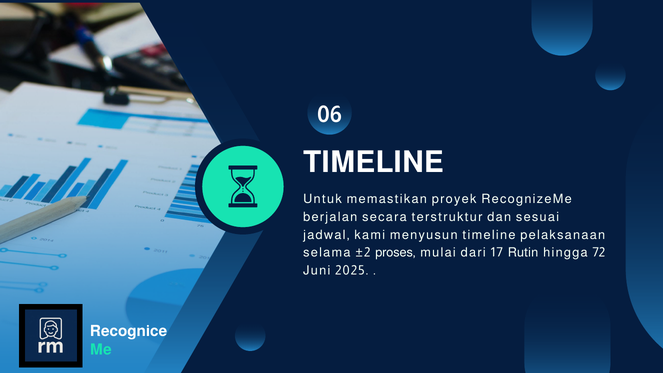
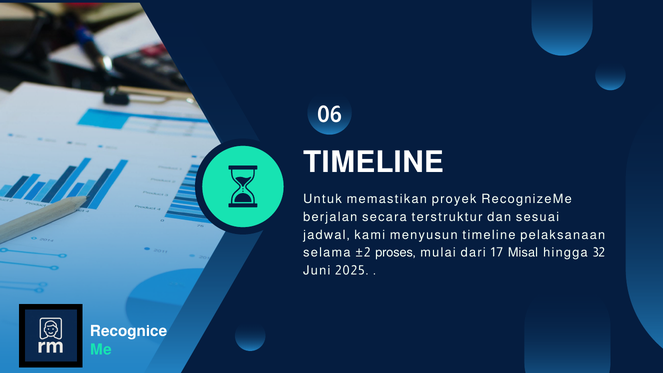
Rutin: Rutin -> Misal (523, 253)
72: 72 -> 32 (599, 253)
